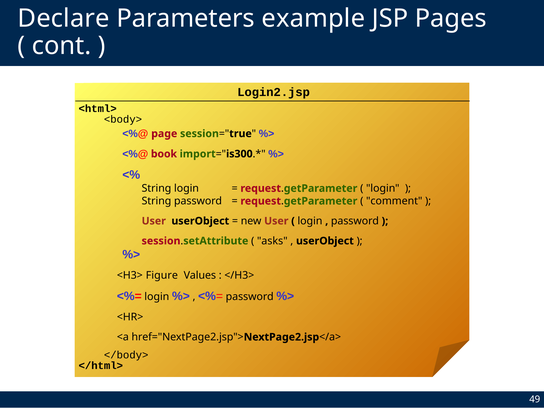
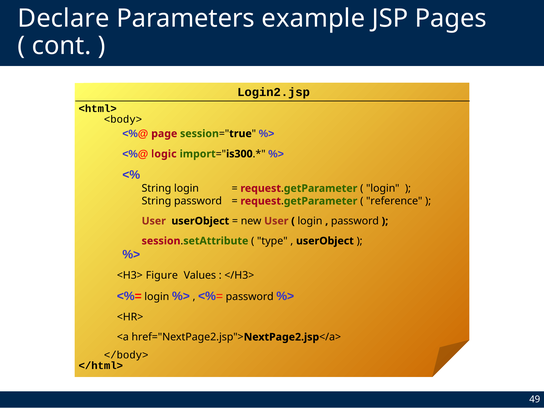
book: book -> logic (164, 154)
comment: comment -> reference (394, 201)
asks: asks -> type (272, 241)
